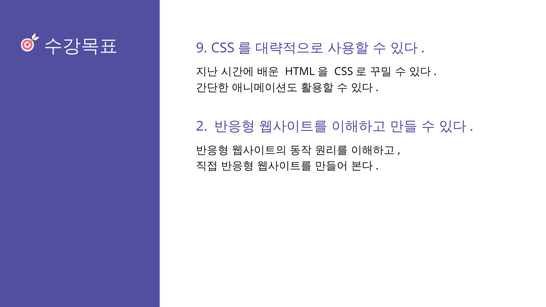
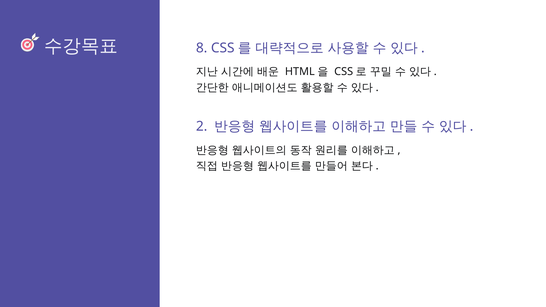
9: 9 -> 8 (202, 48)
